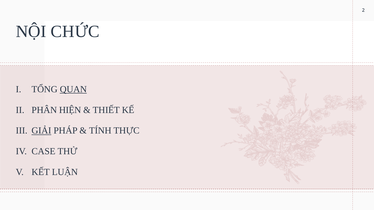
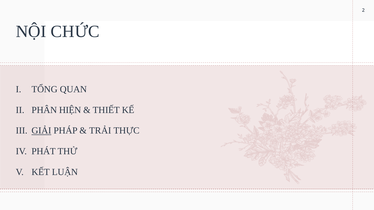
QUAN underline: present -> none (73, 89)
TÍNH: TÍNH -> TRẢI (100, 131)
CASE: CASE -> PHÁT (44, 152)
